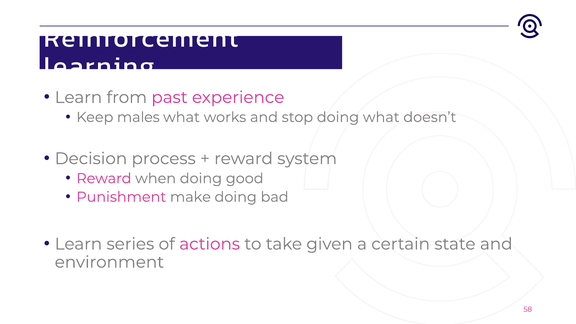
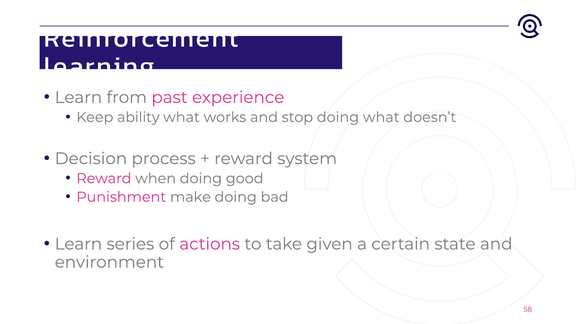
males: males -> ability (138, 117)
